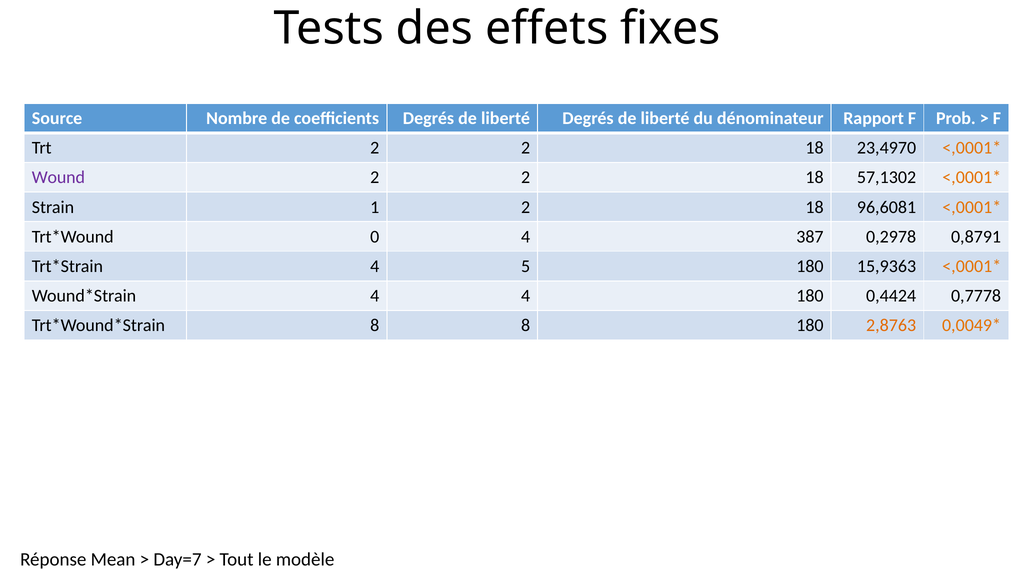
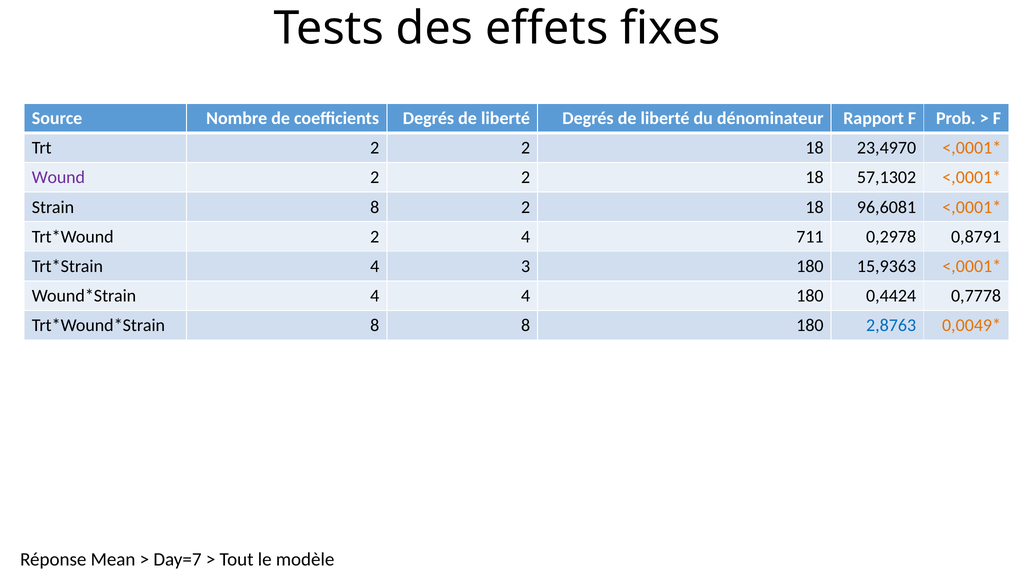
Strain 1: 1 -> 8 (375, 207)
0: 0 -> 2 (375, 237)
387: 387 -> 711 (810, 237)
5: 5 -> 3 (526, 266)
2,8763 colour: orange -> blue (891, 326)
